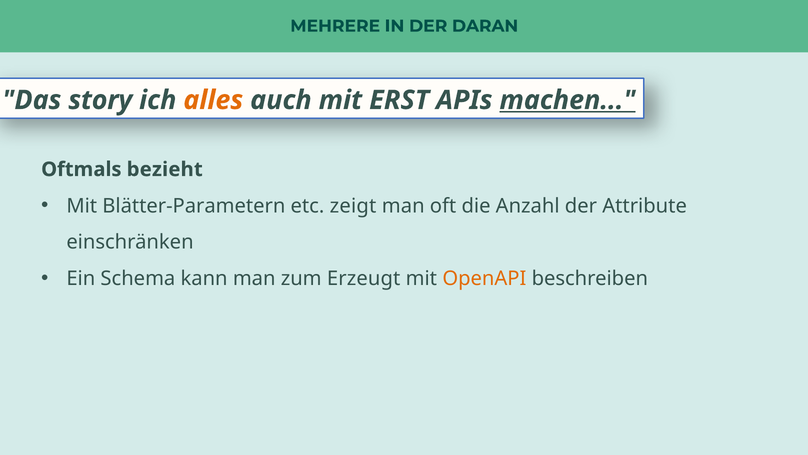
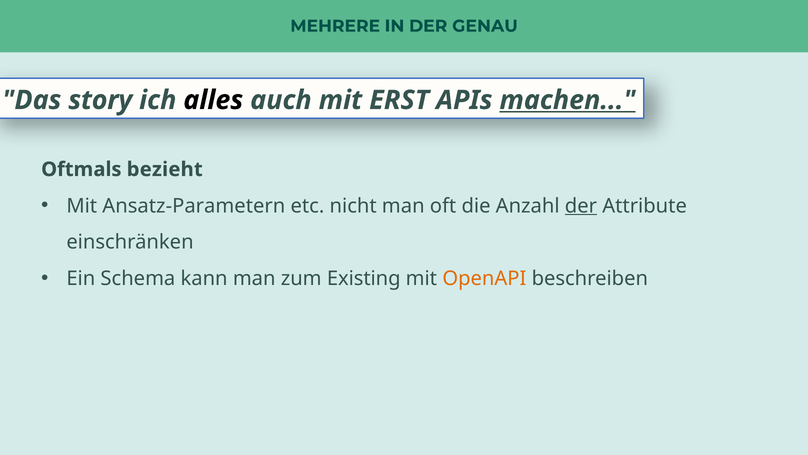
DARAN: DARAN -> GENAU (485, 26)
alles colour: orange -> black (213, 100)
Blätter-Parametern: Blätter-Parametern -> Ansatz-Parametern (194, 206)
zeigt: zeigt -> nicht (353, 206)
der underline: none -> present (581, 206)
Erzeugt: Erzeugt -> Existing (364, 278)
